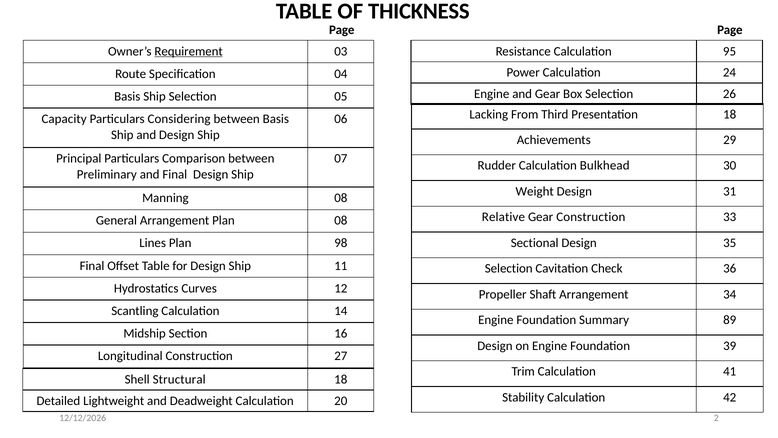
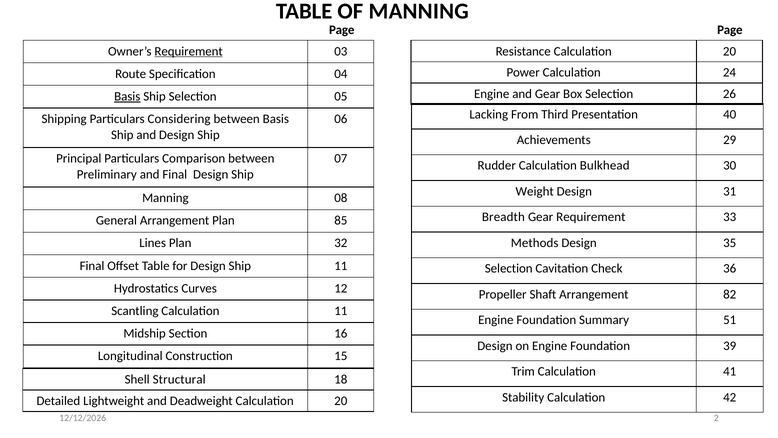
OF THICKNESS: THICKNESS -> MANNING (419, 11)
Resistance Calculation 95: 95 -> 20 (730, 51)
Basis underline: none -> present (127, 96)
Presentation 18: 18 -> 40 (730, 114)
Capacity: Capacity -> Shipping (64, 119)
Relative: Relative -> Breadth (503, 217)
Gear Construction: Construction -> Requirement (591, 217)
Plan 08: 08 -> 85 (341, 220)
Sectional: Sectional -> Methods (535, 243)
98: 98 -> 32 (341, 243)
34: 34 -> 82 (730, 294)
Calculation 14: 14 -> 11 (341, 311)
89: 89 -> 51 (730, 320)
27: 27 -> 15 (341, 356)
